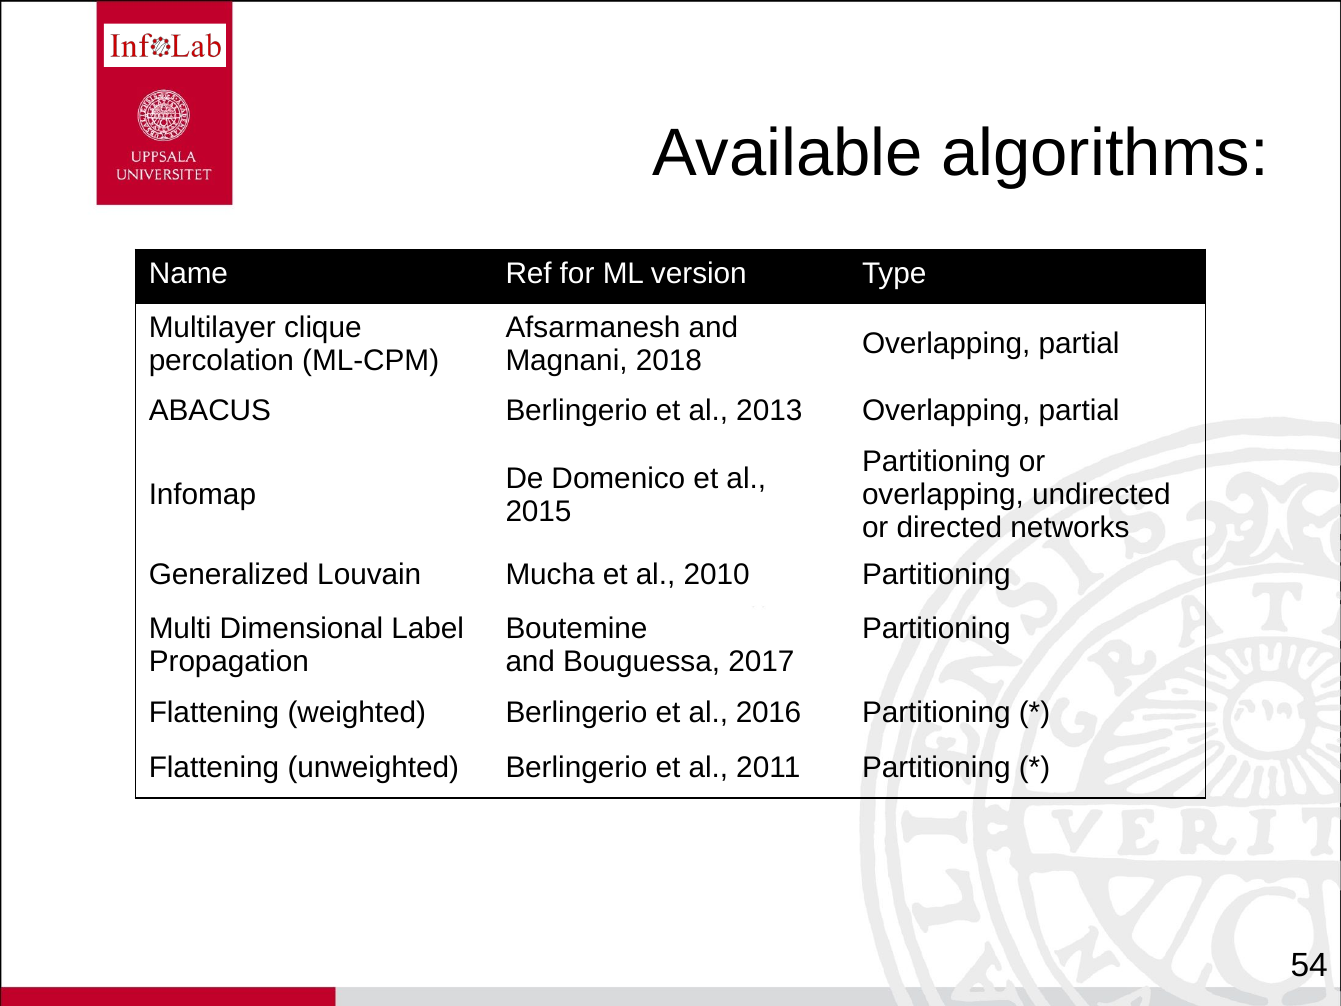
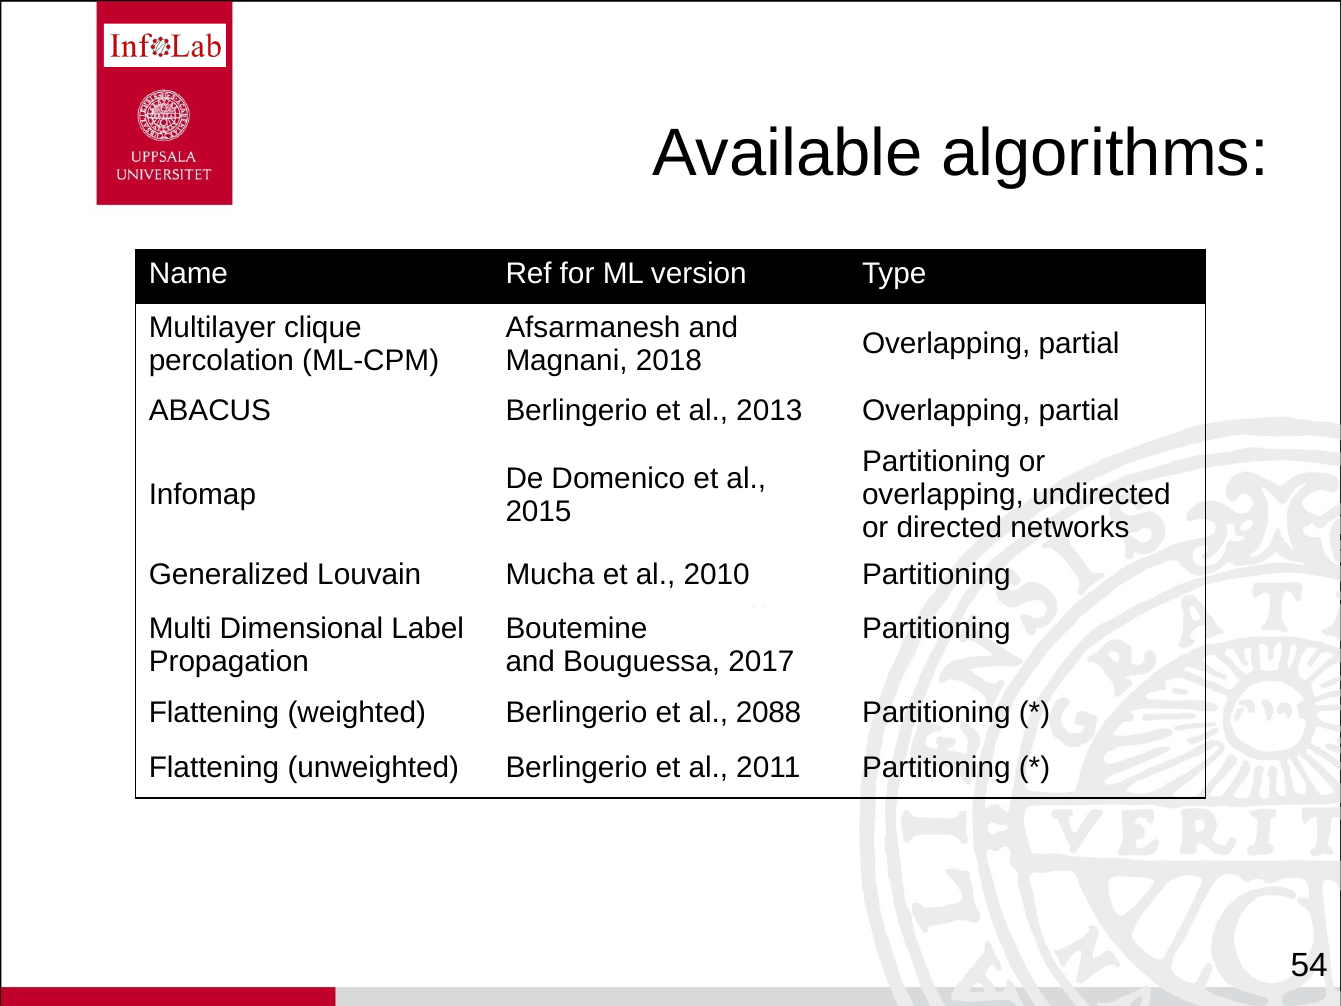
2016: 2016 -> 2088 (768, 713)
